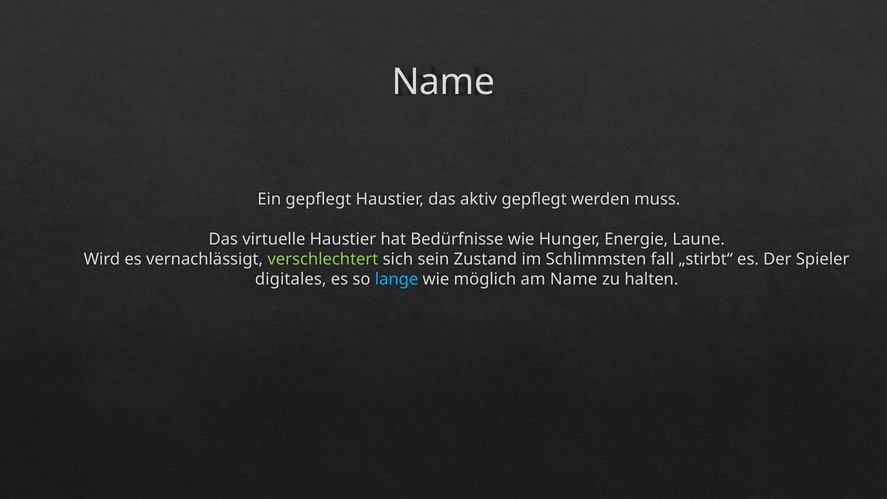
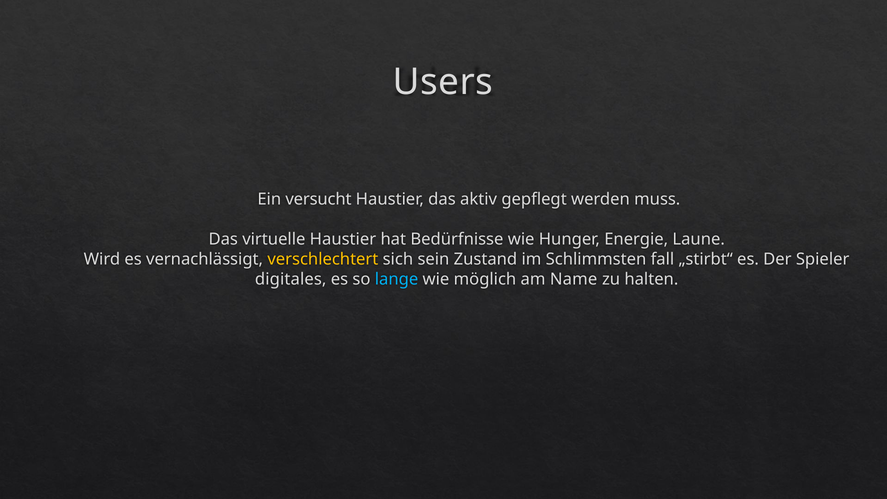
Name: Name -> Users (443, 82)
Ein gepflegt: gepflegt -> versucht (318, 199)
verschlechtert colour: light green -> yellow (323, 259)
